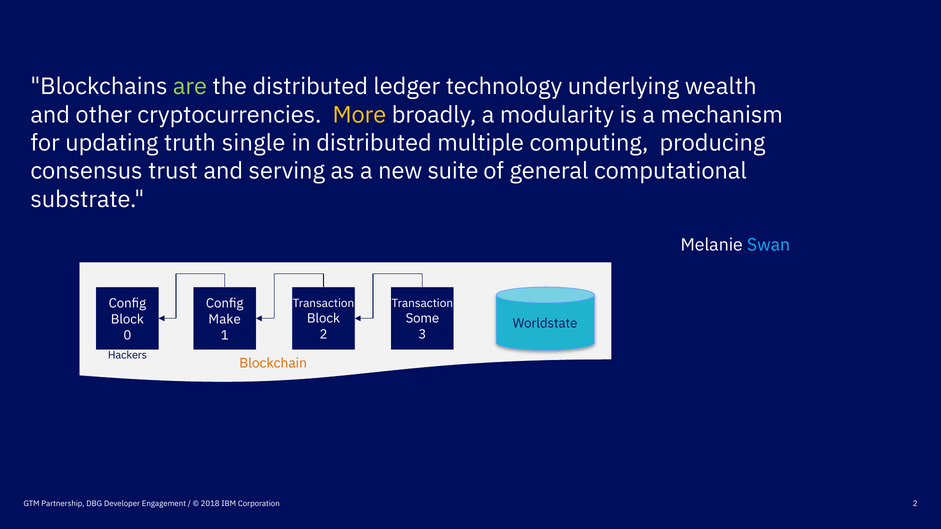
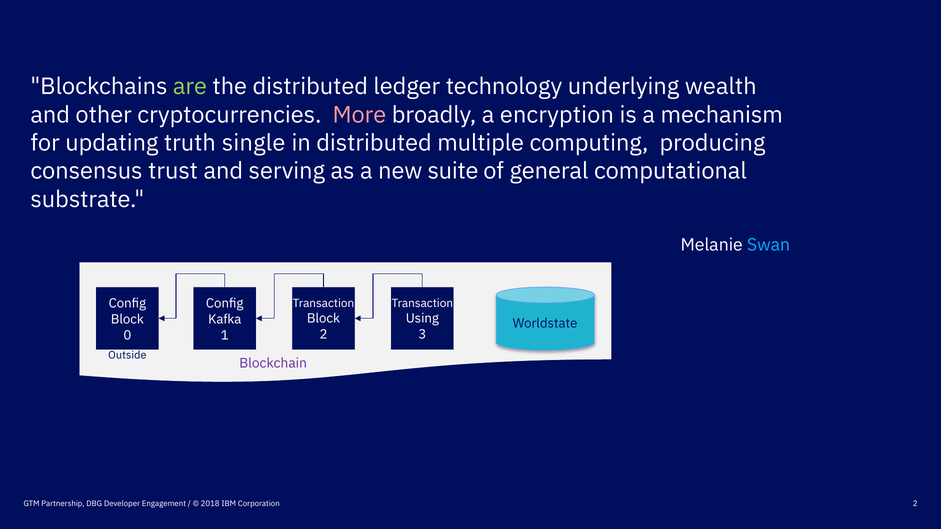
More colour: yellow -> pink (359, 115)
modularity: modularity -> encryption (557, 115)
Some: Some -> Using (422, 319)
Make: Make -> Kafka (225, 319)
Hackers: Hackers -> Outside (127, 356)
Blockchain colour: orange -> purple (273, 363)
